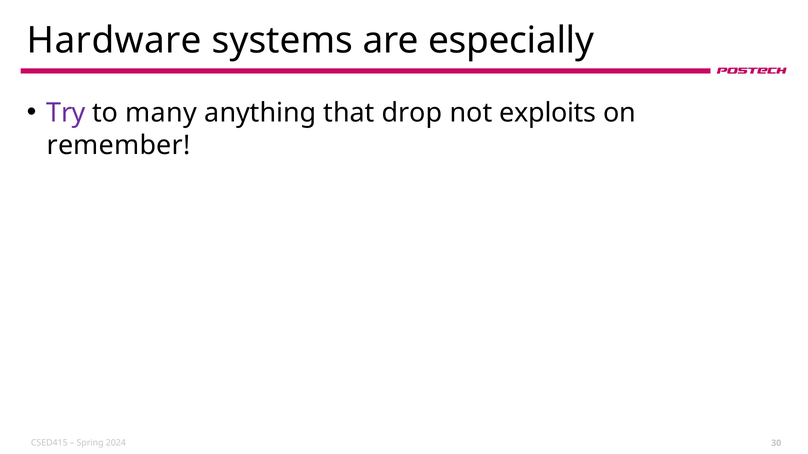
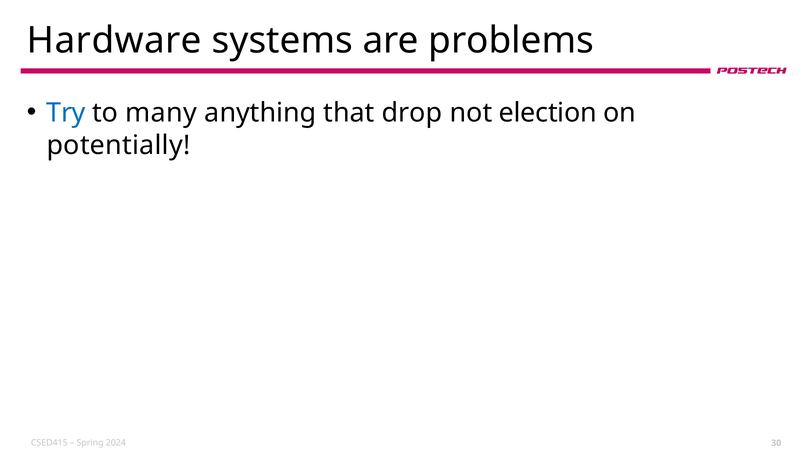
especially: especially -> problems (511, 41)
Try colour: purple -> blue (66, 113)
exploits: exploits -> election (548, 113)
remember: remember -> potentially (118, 145)
